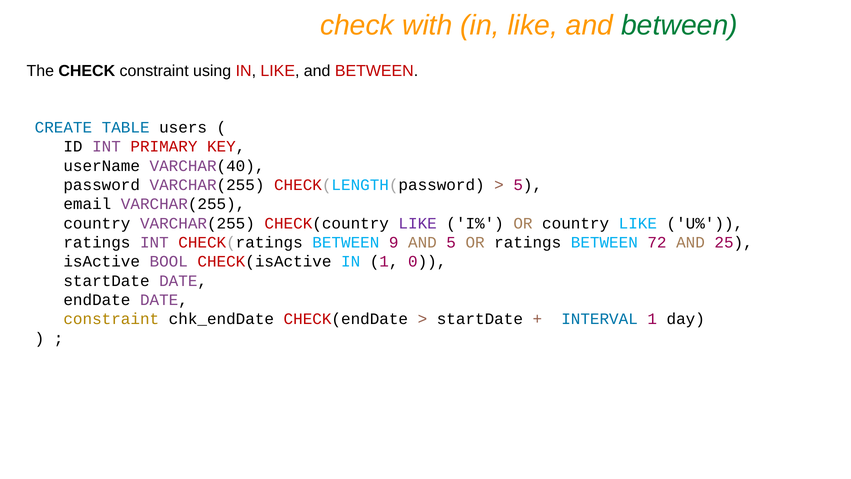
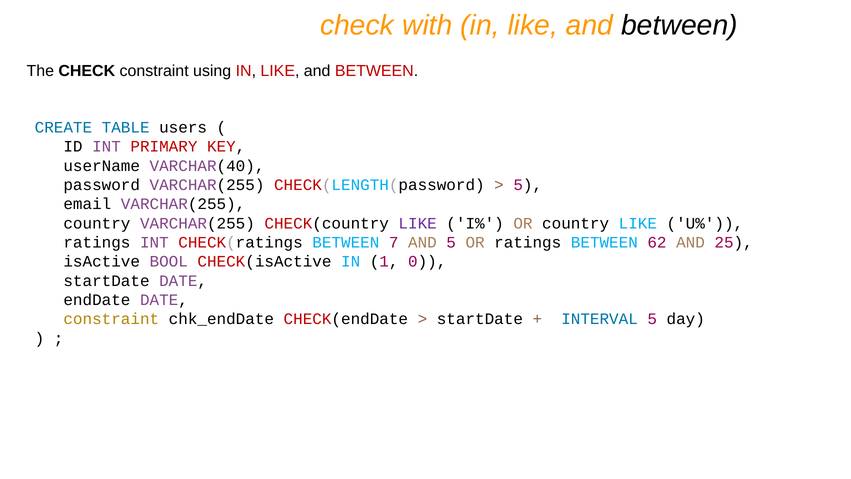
between colour: green -> black (680, 25)
9: 9 -> 7 (394, 242)
72: 72 -> 62 (657, 242)
INTERVAL 1: 1 -> 5 (652, 319)
